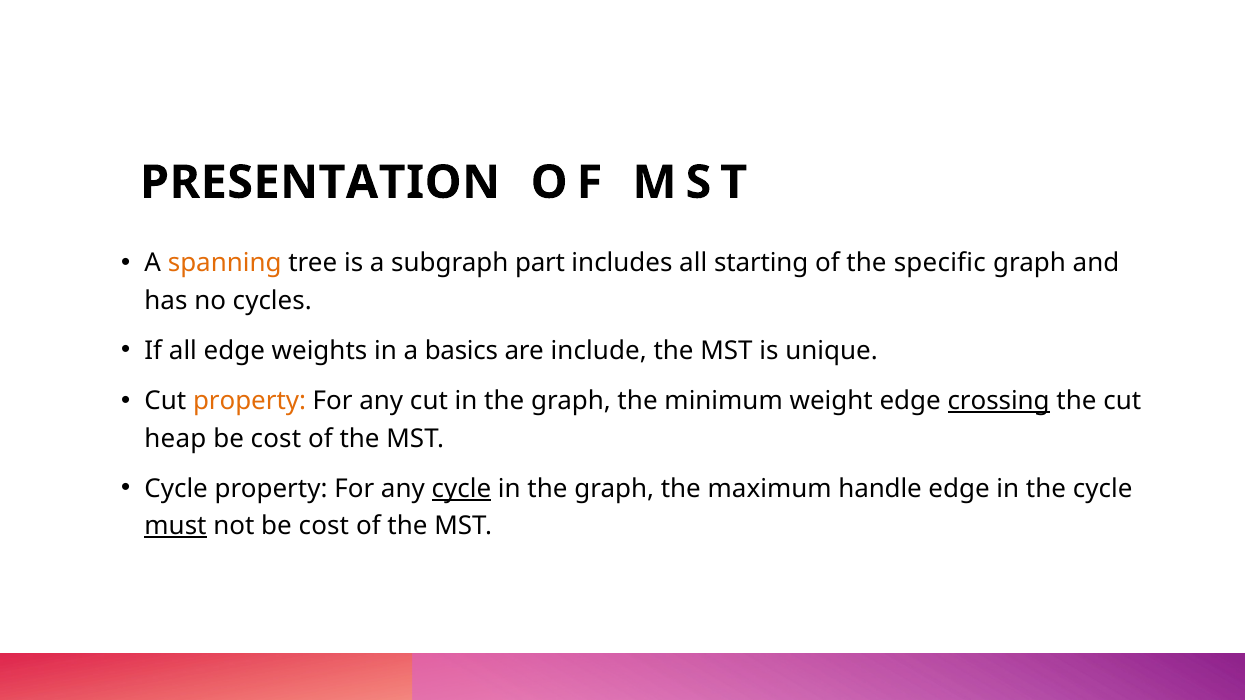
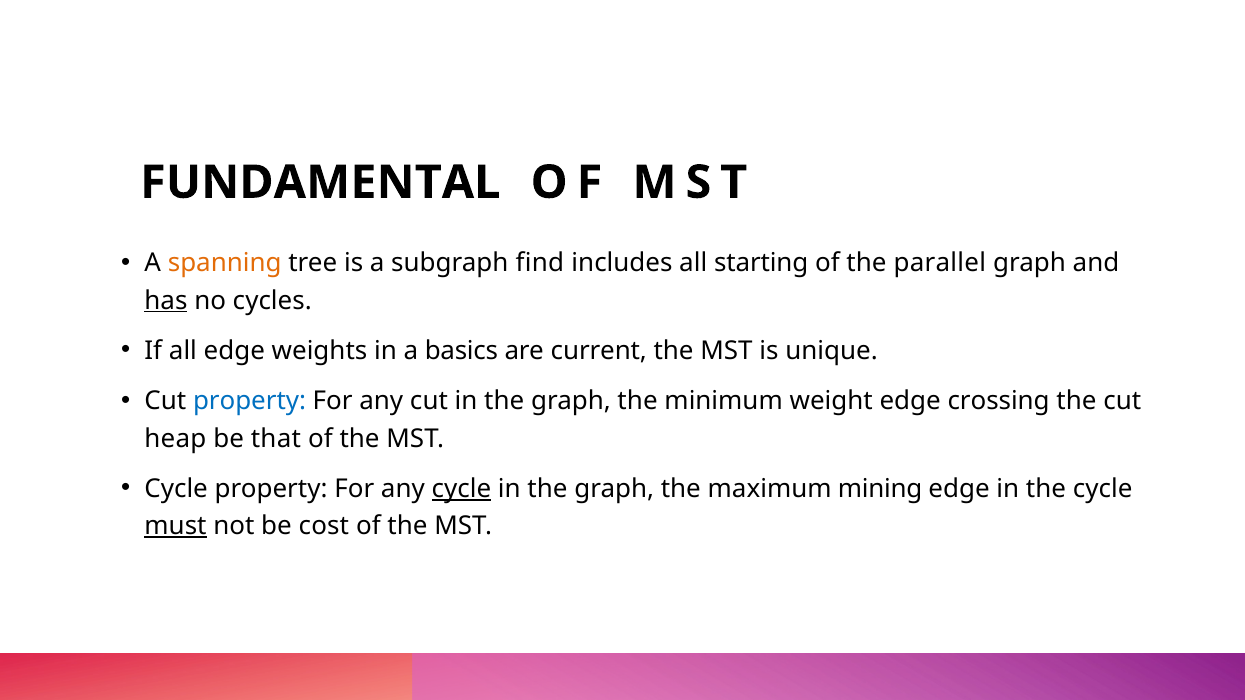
PRESENTATION: PRESENTATION -> FUNDAMENTAL (320, 183)
part: part -> find (540, 263)
specific: specific -> parallel (940, 263)
has underline: none -> present (166, 301)
include: include -> current (599, 351)
property colour: orange -> blue (250, 401)
crossing underline: present -> none (999, 401)
cost: cost -> that (276, 439)
handle: handle -> mining (880, 489)
